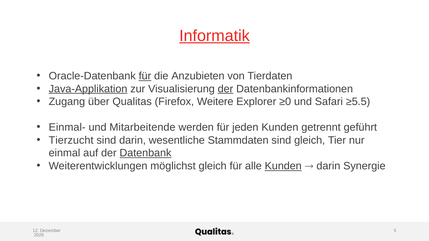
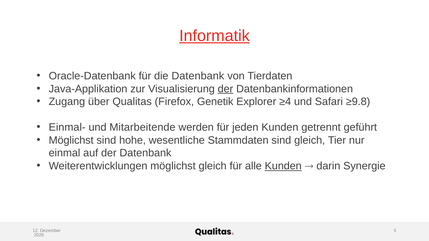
für underline: present -> none (145, 76)
die Anzubieten: Anzubieten -> Datenbank (198, 76)
Java-Applikation underline: present -> none (88, 89)
Weitere: Weitere -> Genetik (215, 102)
≥0: ≥0 -> ≥4 (285, 102)
≥5.5: ≥5.5 -> ≥9.8 (358, 102)
Tierzucht: Tierzucht -> Möglichst (71, 140)
sind darin: darin -> hohe (133, 140)
Datenbank underline: present -> none (145, 153)
